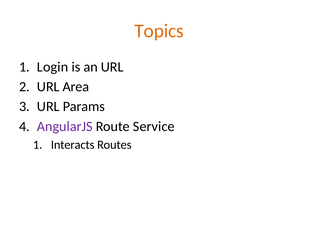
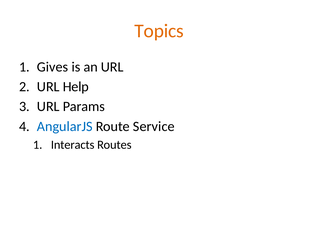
Login: Login -> Gives (53, 67)
Area: Area -> Help (76, 87)
AngularJS colour: purple -> blue (65, 126)
